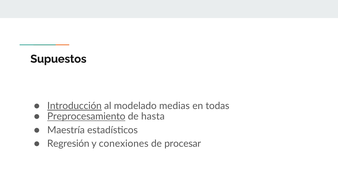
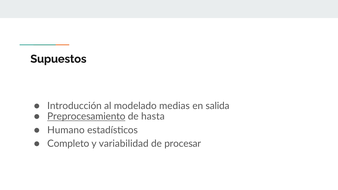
Introducción underline: present -> none (74, 106)
todas: todas -> salida (218, 106)
Maestría: Maestría -> Humano (66, 130)
Regresión: Regresión -> Completo (68, 144)
conexiones: conexiones -> variabilidad (124, 144)
